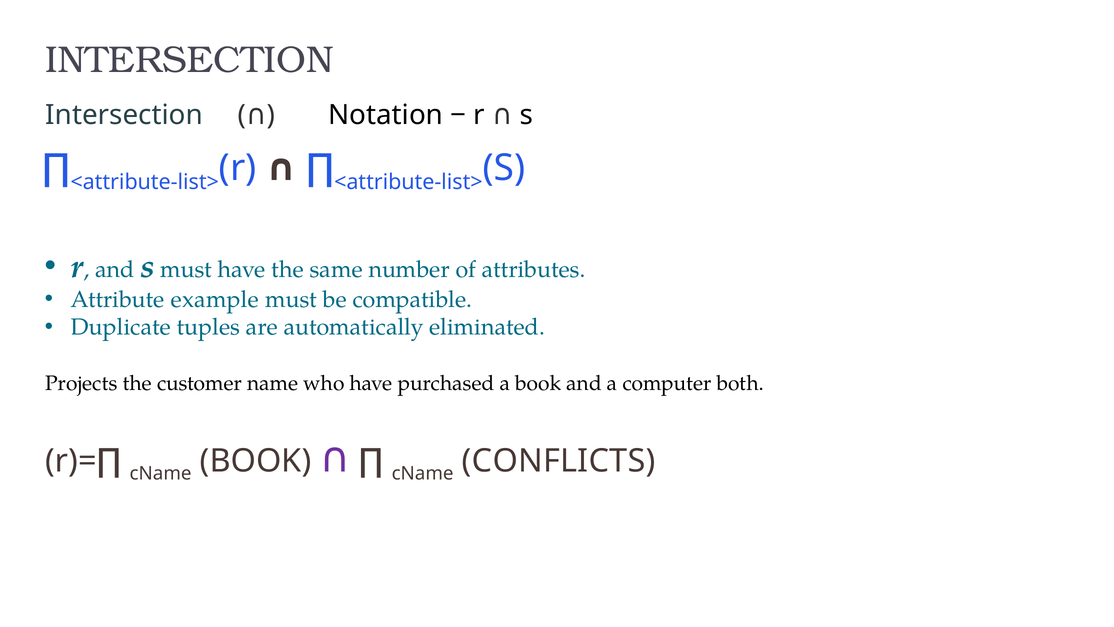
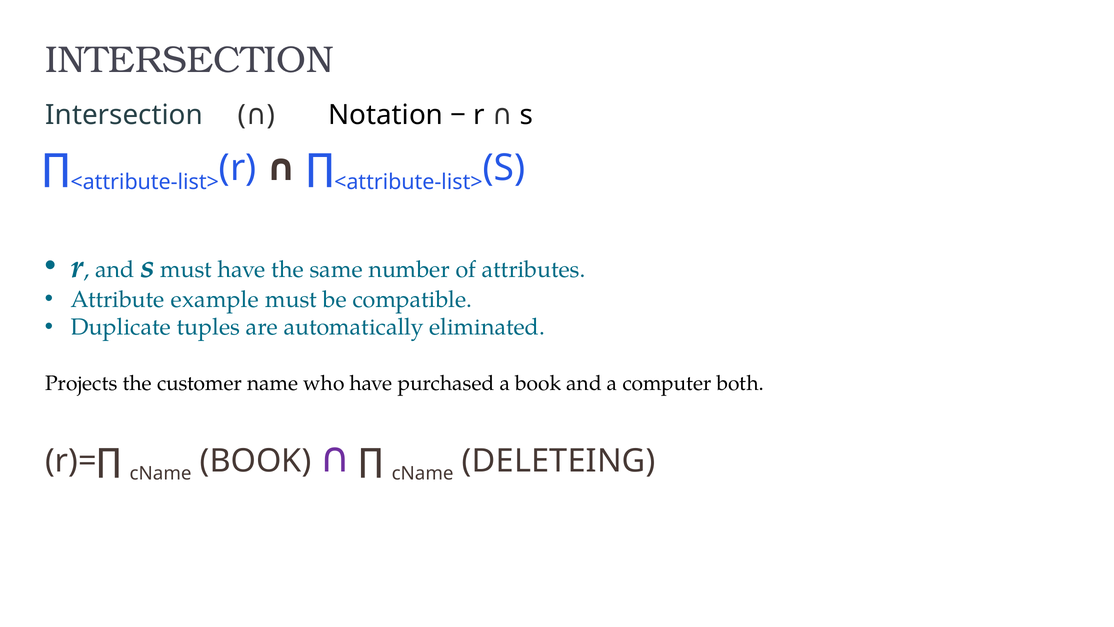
CONFLICTS: CONFLICTS -> DELETEING (559, 461)
